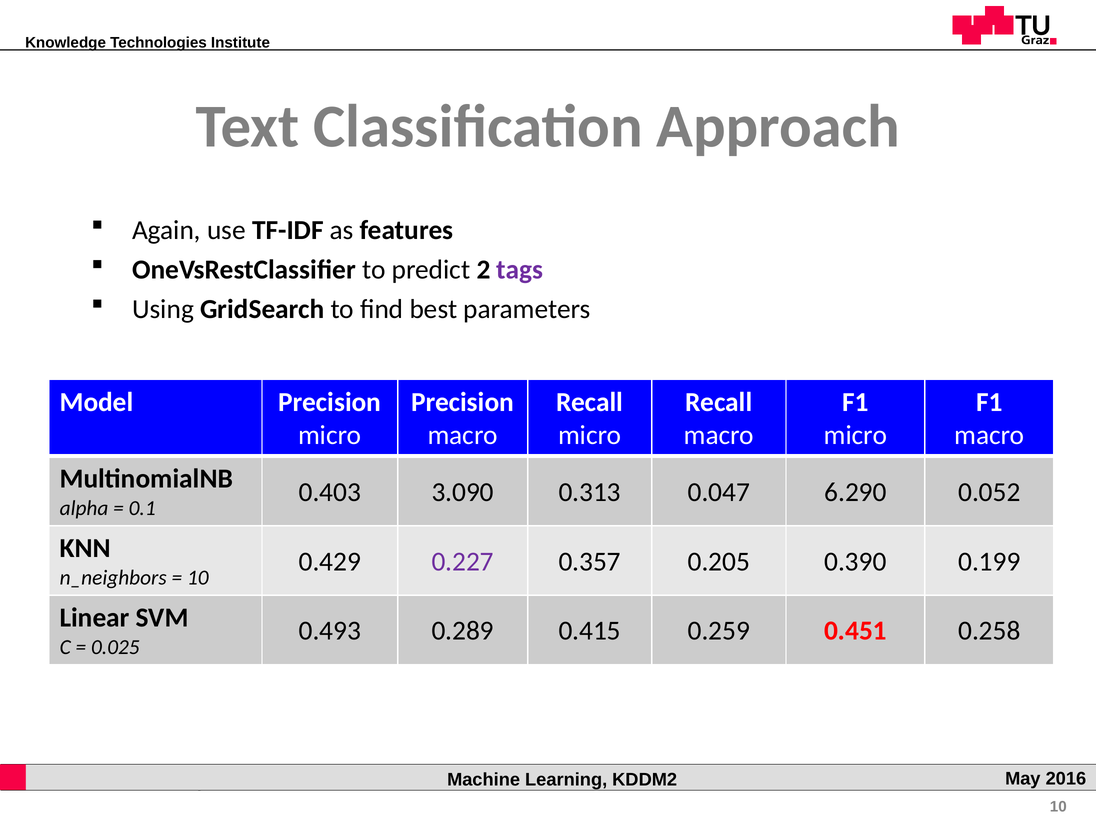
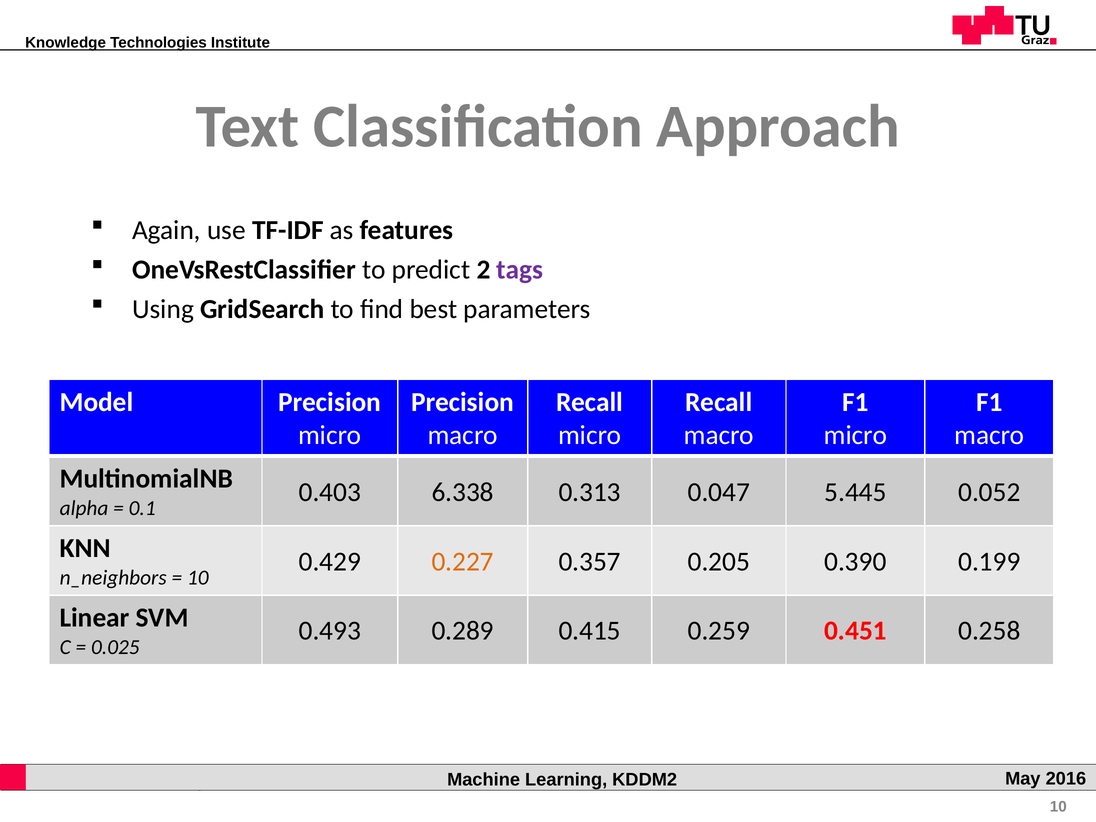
3.090: 3.090 -> 6.338 (463, 492)
6.290: 6.290 -> 5.445 (855, 492)
0.227 colour: purple -> orange (463, 561)
